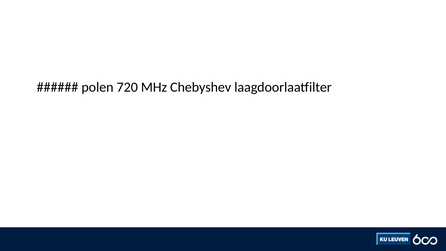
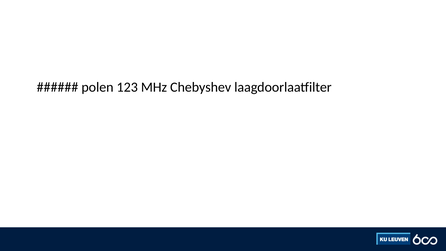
720: 720 -> 123 (127, 87)
